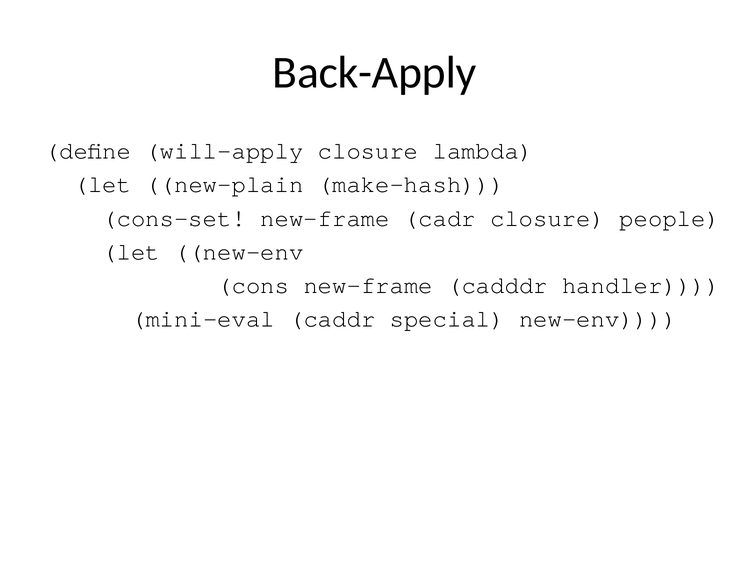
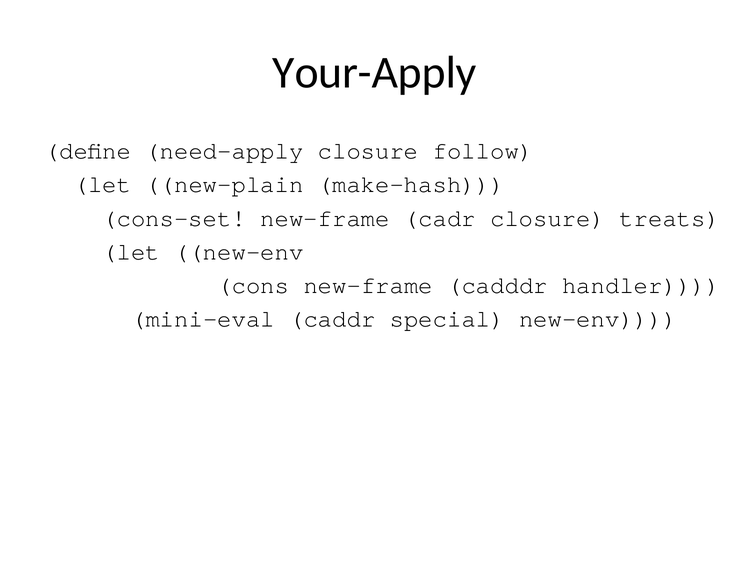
Back-Apply: Back-Apply -> Your-Apply (374, 73)
will-apply: will-apply -> need-apply (224, 151)
lambda: lambda -> follow (483, 151)
people: people -> treats (670, 218)
